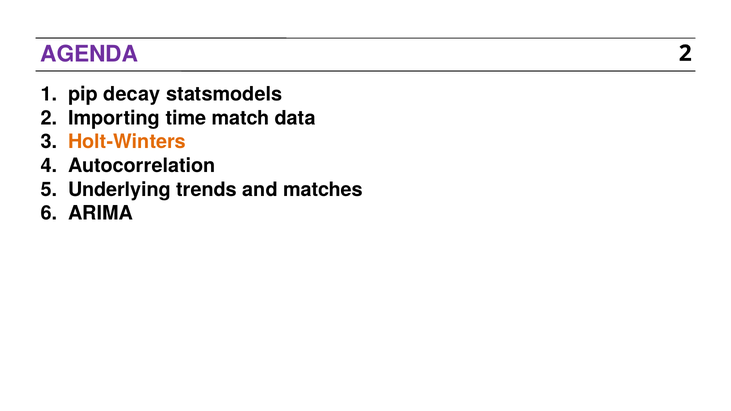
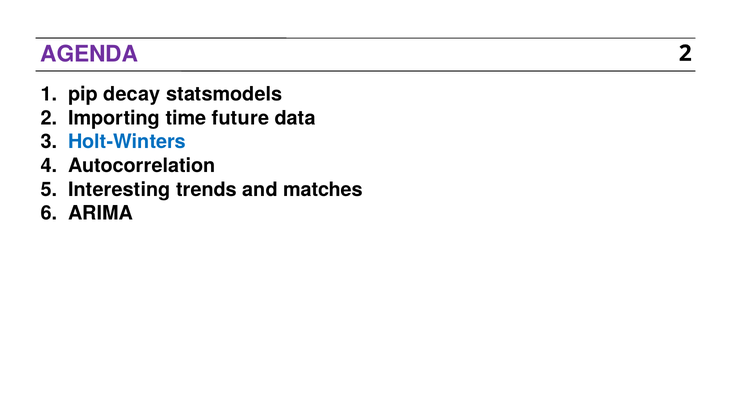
match: match -> future (240, 118)
Holt-Winters colour: orange -> blue (127, 142)
Underlying: Underlying -> Interesting (119, 189)
